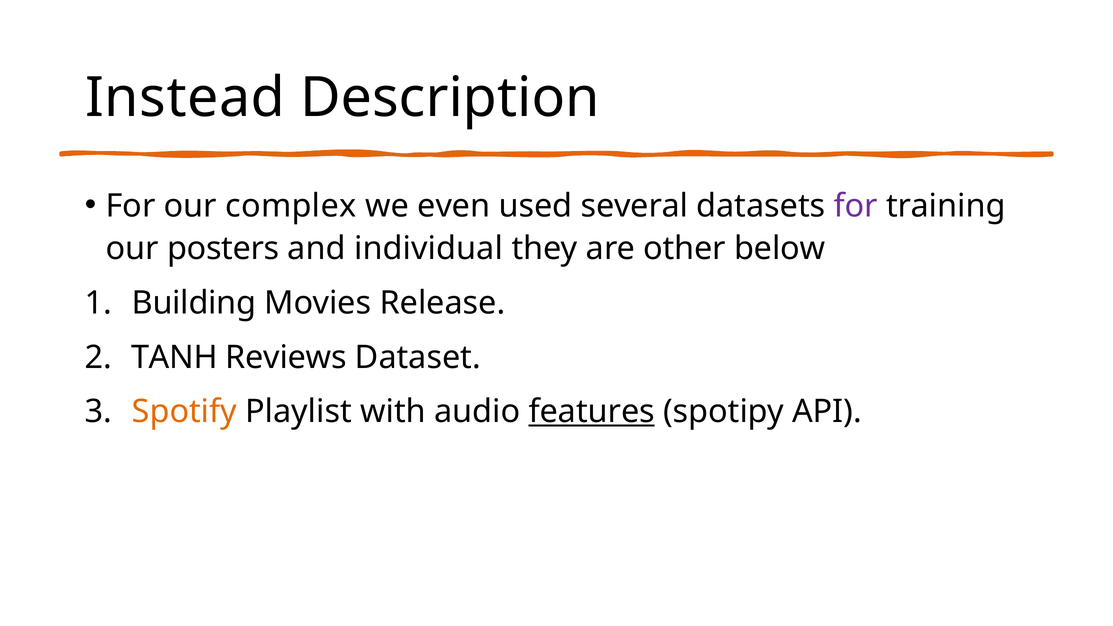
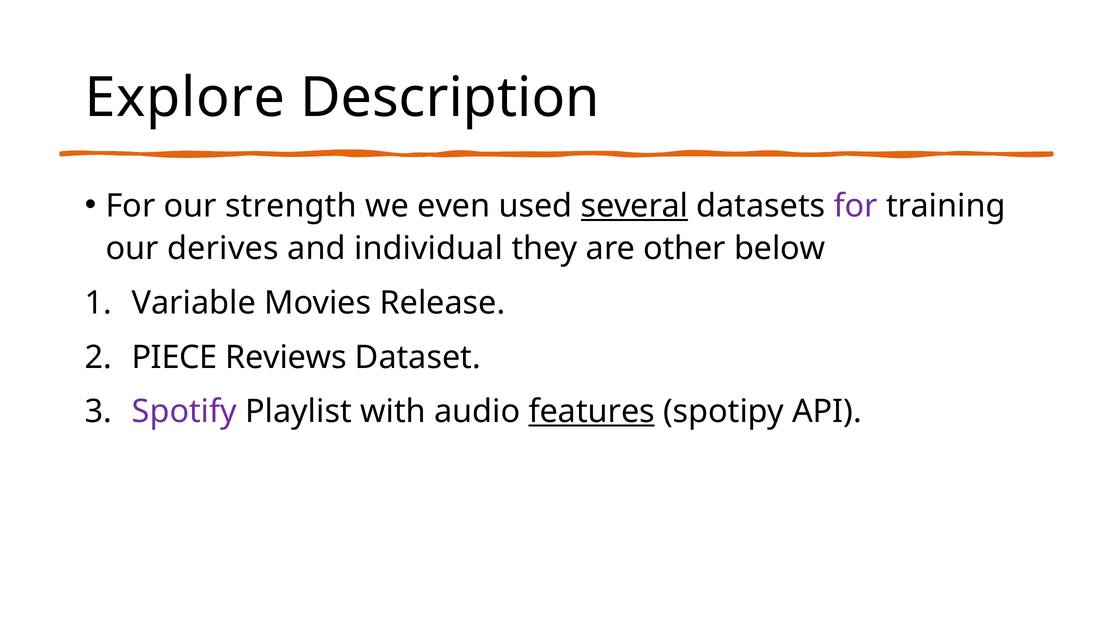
Instead: Instead -> Explore (185, 98)
complex: complex -> strength (291, 206)
several underline: none -> present (634, 206)
posters: posters -> derives (223, 249)
Building: Building -> Variable (194, 303)
TANH: TANH -> PIECE (175, 357)
Spotify colour: orange -> purple (184, 412)
